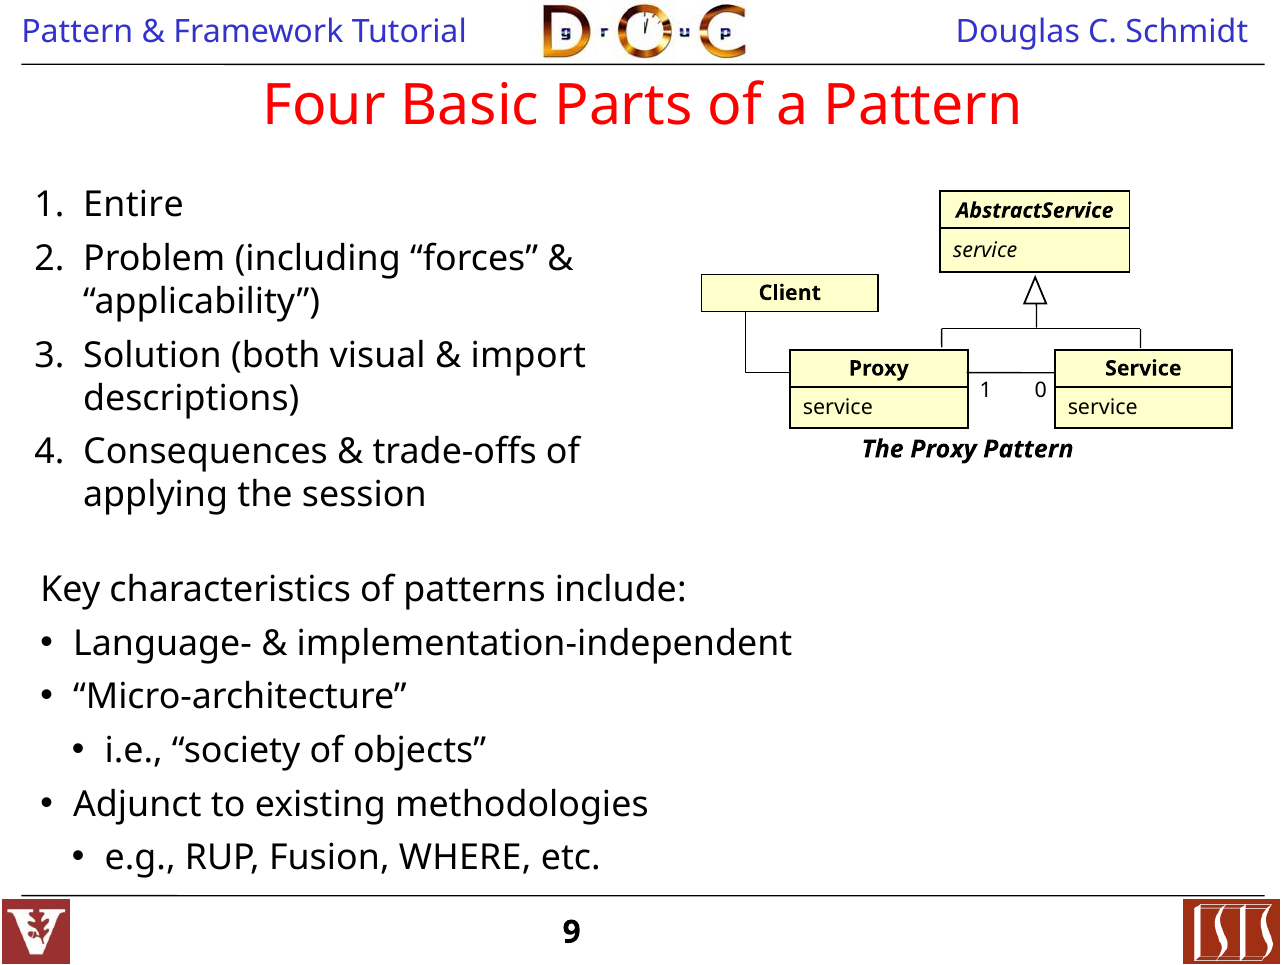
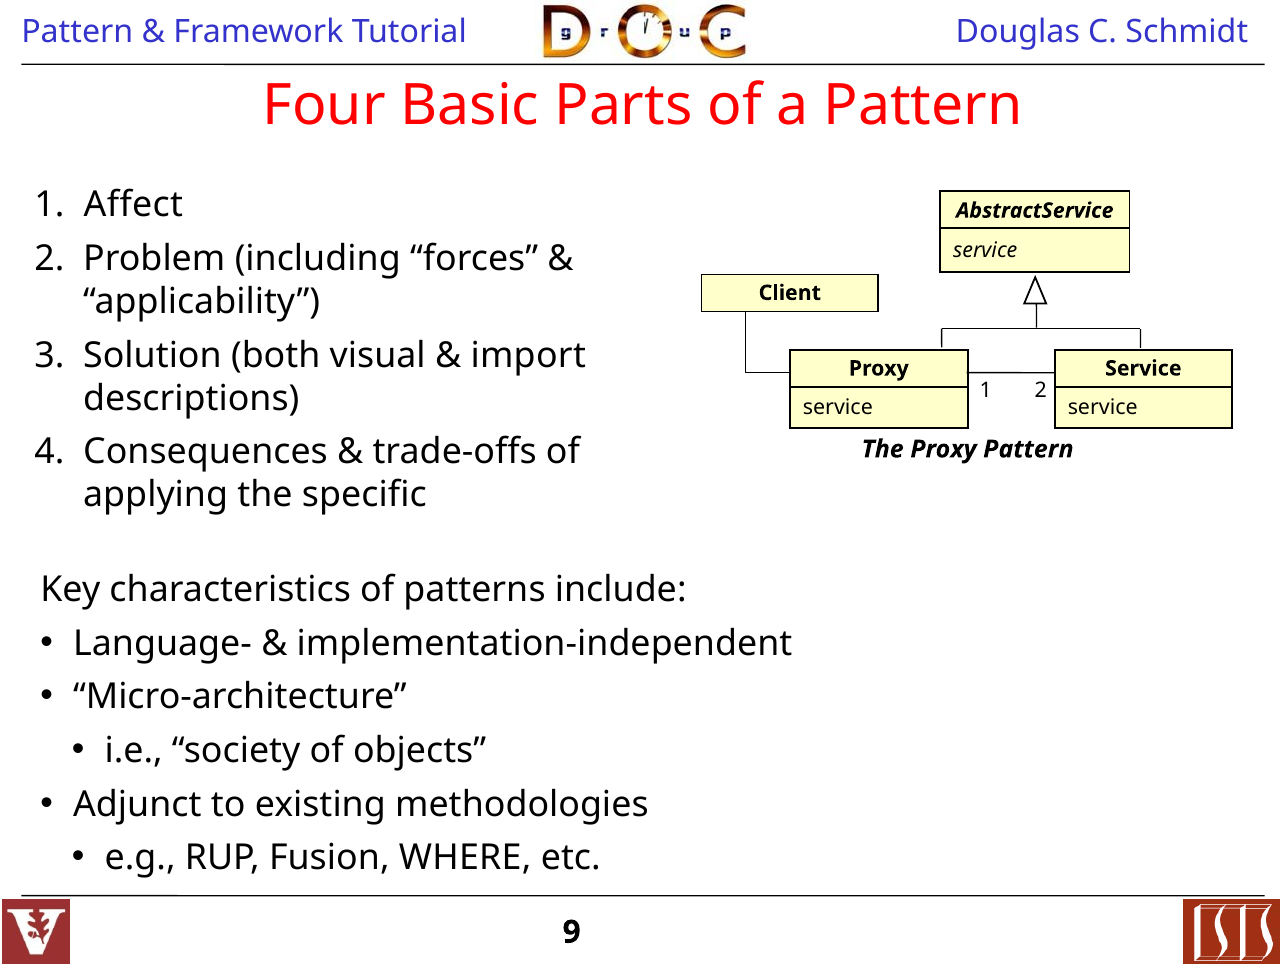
Entire: Entire -> Affect (133, 205)
1 0: 0 -> 2 (1041, 390)
session: session -> specific (364, 495)
